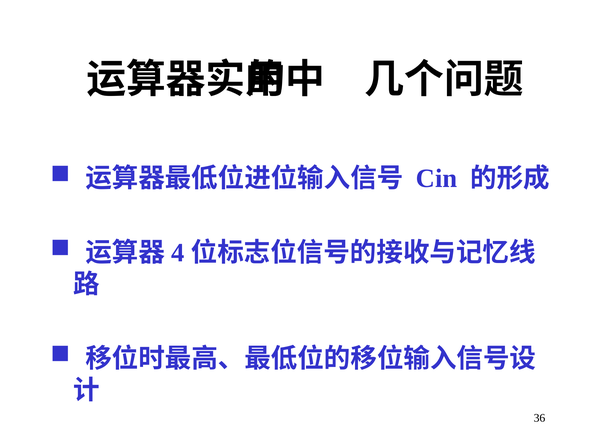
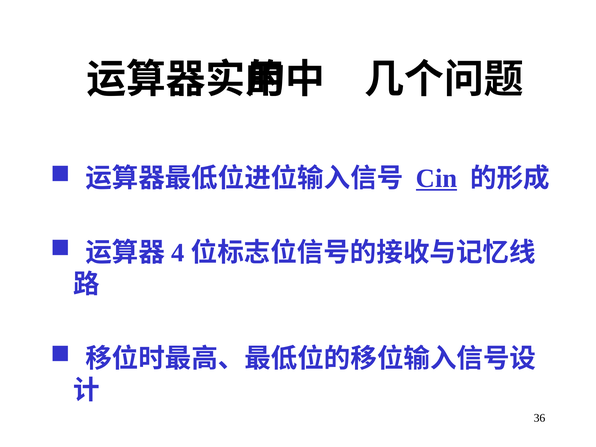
Cin underline: none -> present (437, 179)
